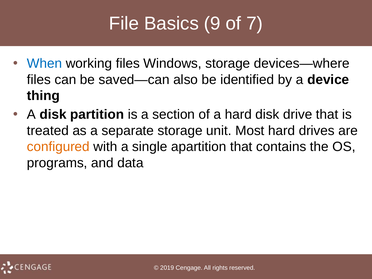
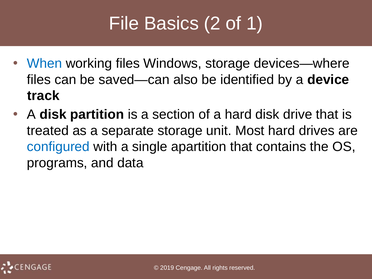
9: 9 -> 2 (212, 24)
7: 7 -> 1 (255, 24)
thing: thing -> track (43, 96)
configured colour: orange -> blue (58, 147)
